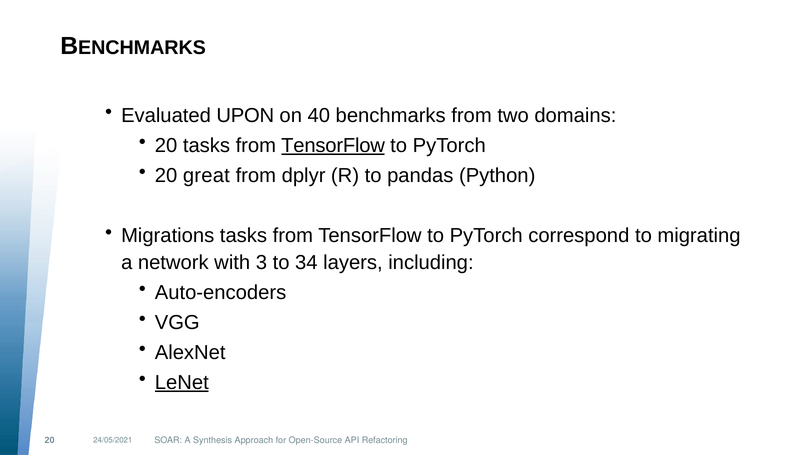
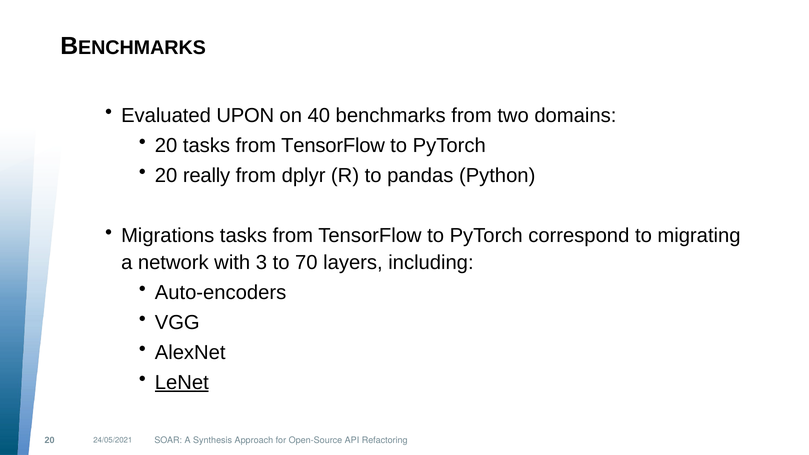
TensorFlow underline: present -> none (333, 146)
great: great -> really (207, 176)
34: 34 -> 70 (306, 262)
